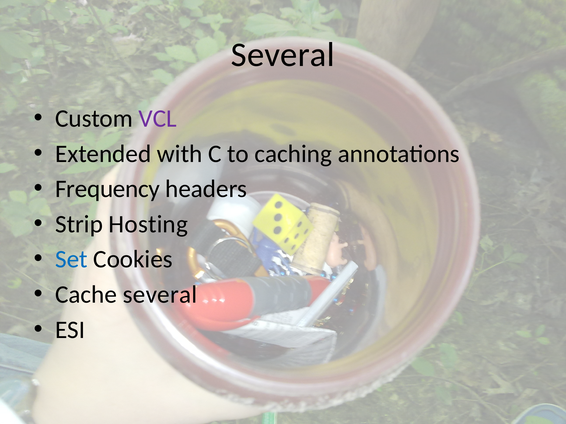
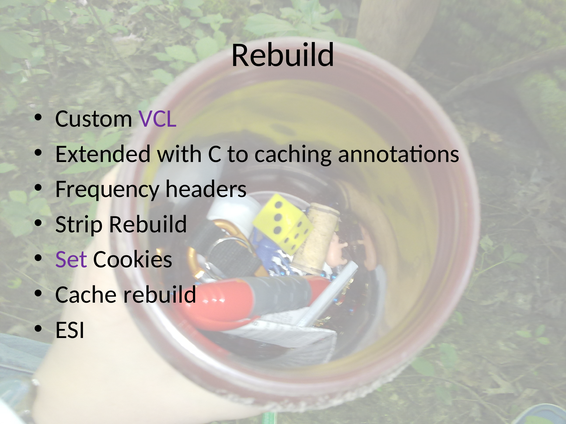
Several: Several -> Rebuild (283, 55)
Strip Hosting: Hosting -> Rebuild (148, 224)
Set colour: blue -> purple (71, 260)
Cache several: several -> rebuild (160, 295)
